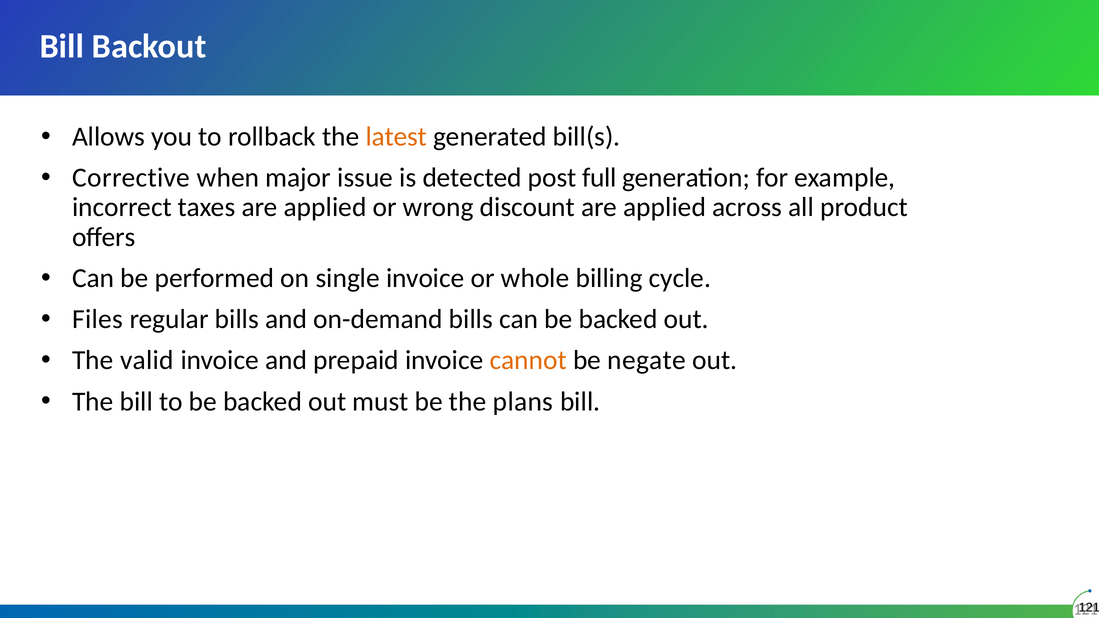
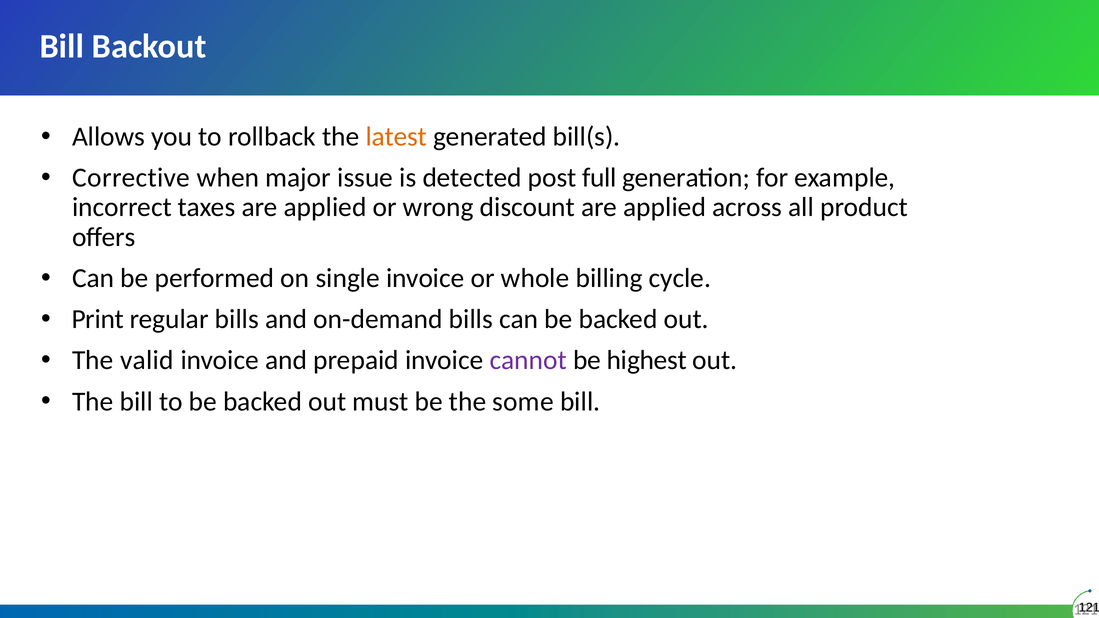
Files: Files -> Print (98, 319)
cannot colour: orange -> purple (528, 360)
negate: negate -> highest (647, 360)
plans: plans -> some (523, 402)
